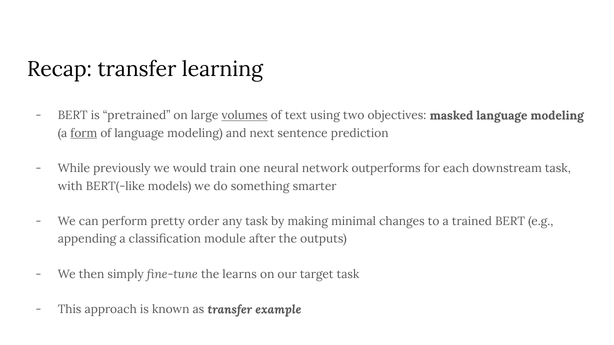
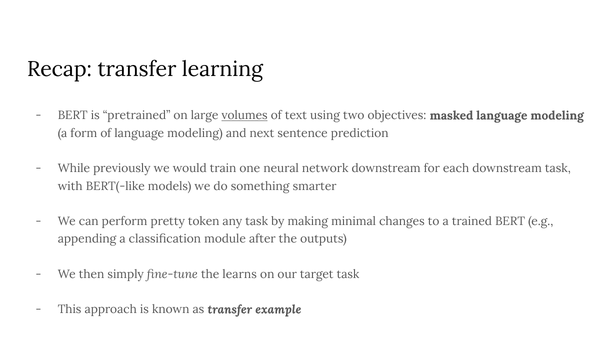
form underline: present -> none (84, 133)
network outperforms: outperforms -> downstream (386, 169)
order: order -> token (204, 222)
